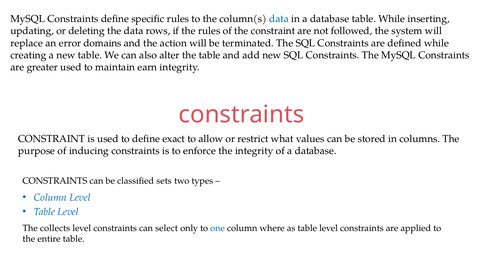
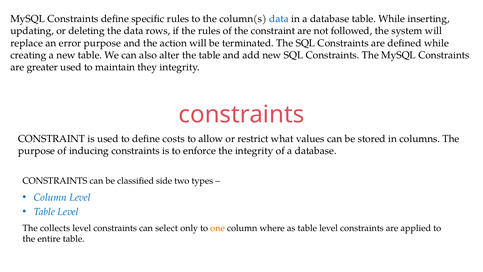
error domains: domains -> purpose (102, 43)
earn: earn -> they (147, 67)
exact: exact -> costs (174, 139)
sets: sets -> side (164, 181)
one colour: blue -> orange (218, 228)
